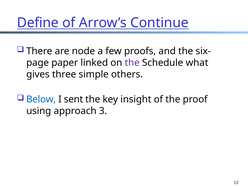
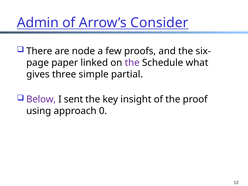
Define: Define -> Admin (38, 23)
Continue: Continue -> Consider (159, 23)
others: others -> partial (127, 74)
Below colour: blue -> purple (41, 99)
3: 3 -> 0 (103, 111)
